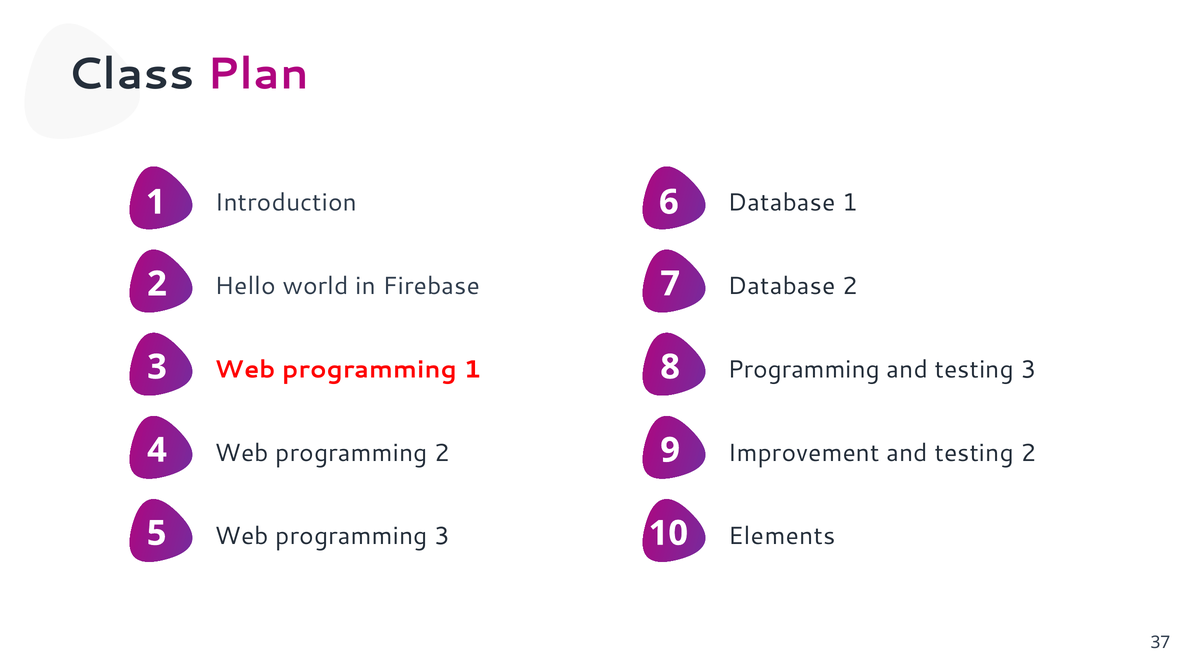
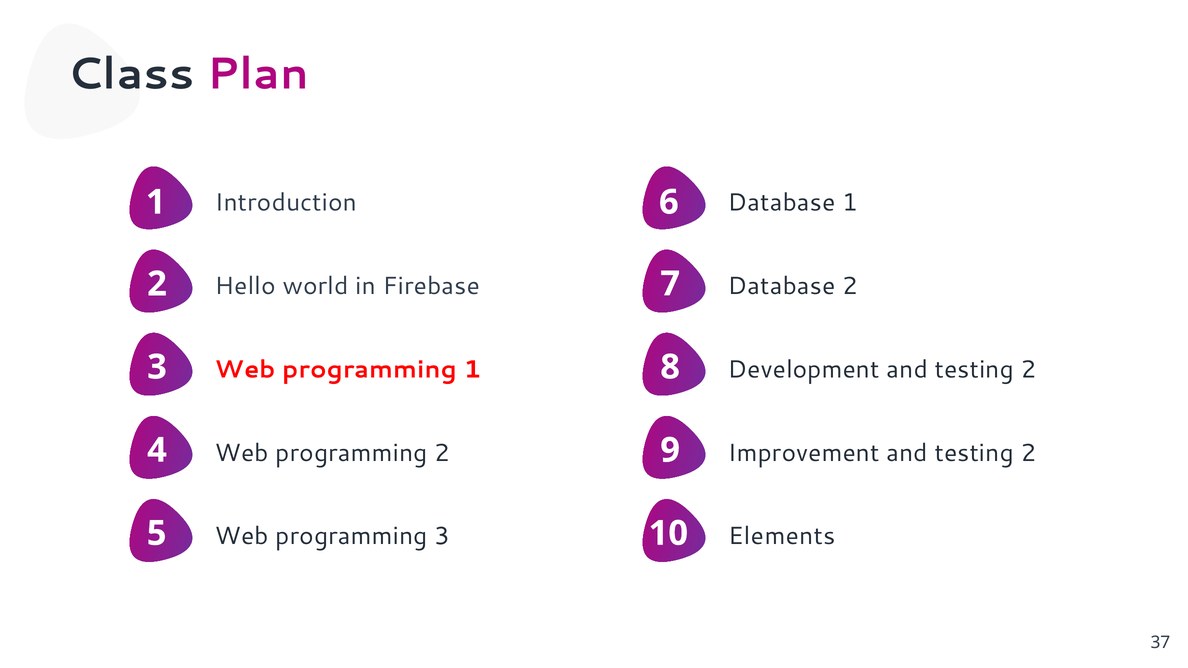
Programming: Programming -> Development (804, 370)
3: 3 -> 2 (1028, 370)
